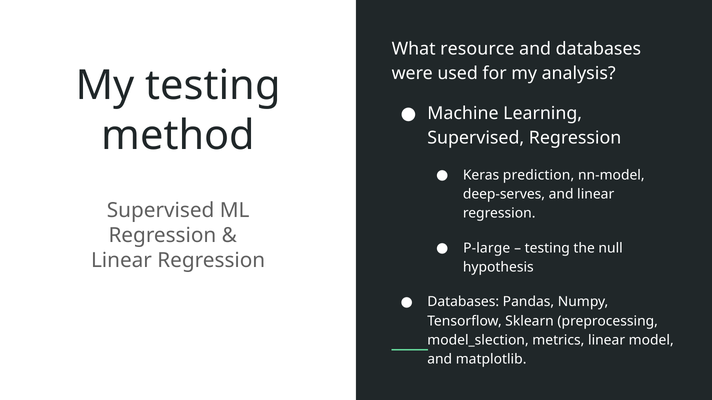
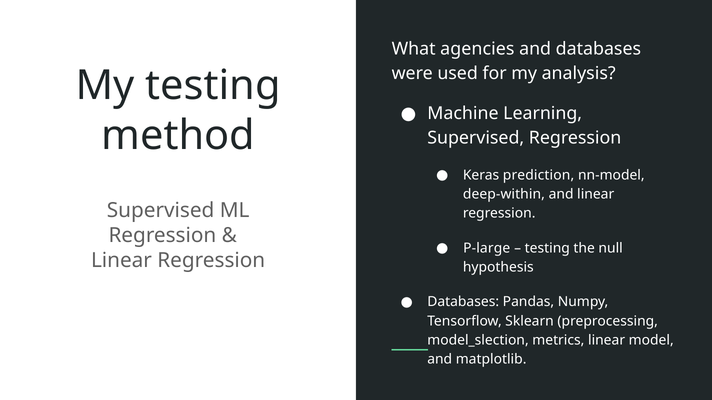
resource: resource -> agencies (477, 49)
deep-serves: deep-serves -> deep-within (504, 194)
